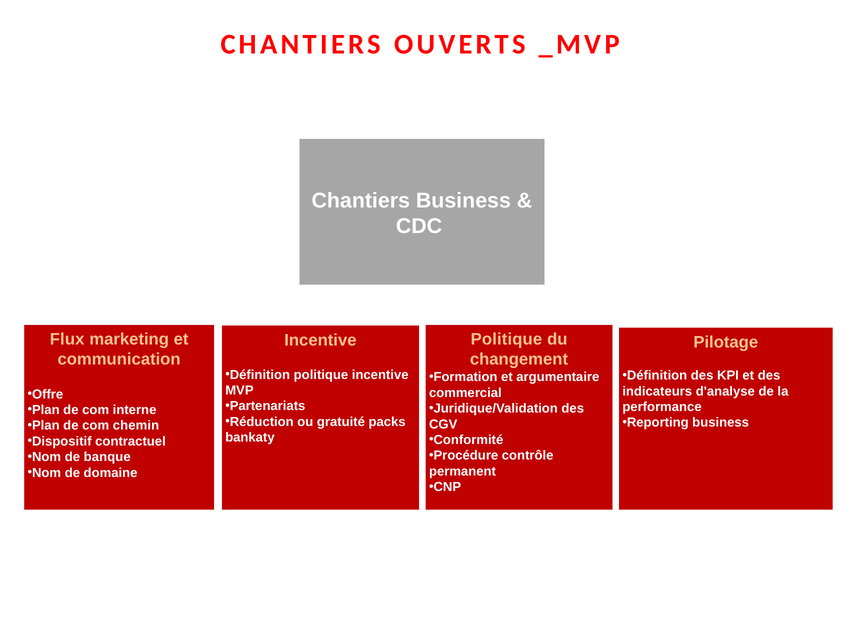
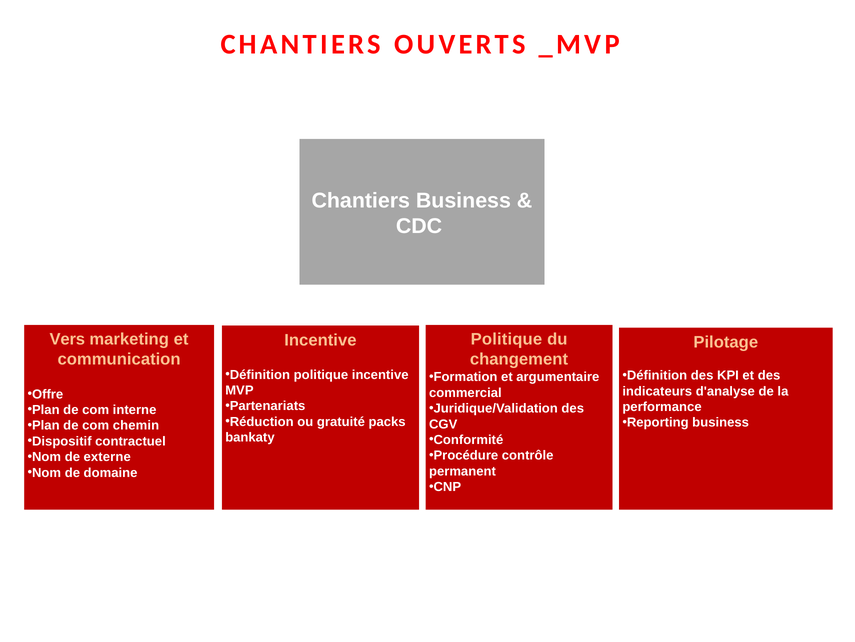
Flux: Flux -> Vers (67, 339)
banque: banque -> externe (107, 456)
